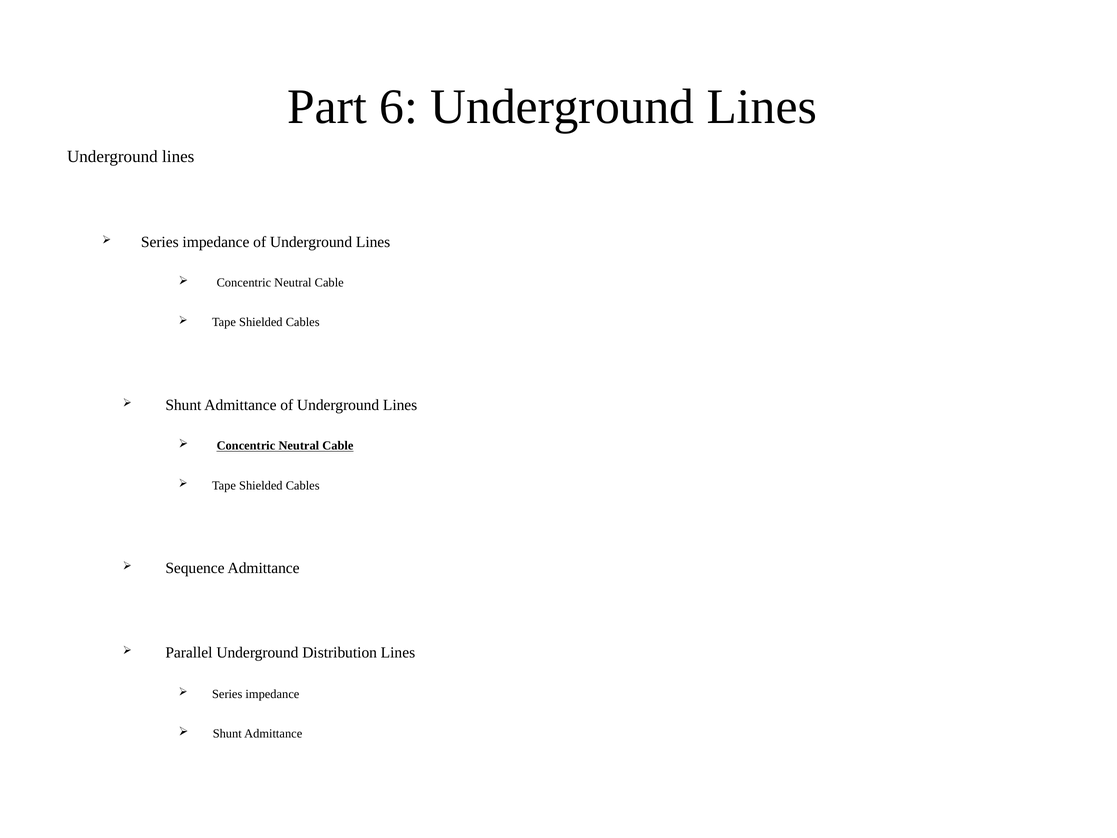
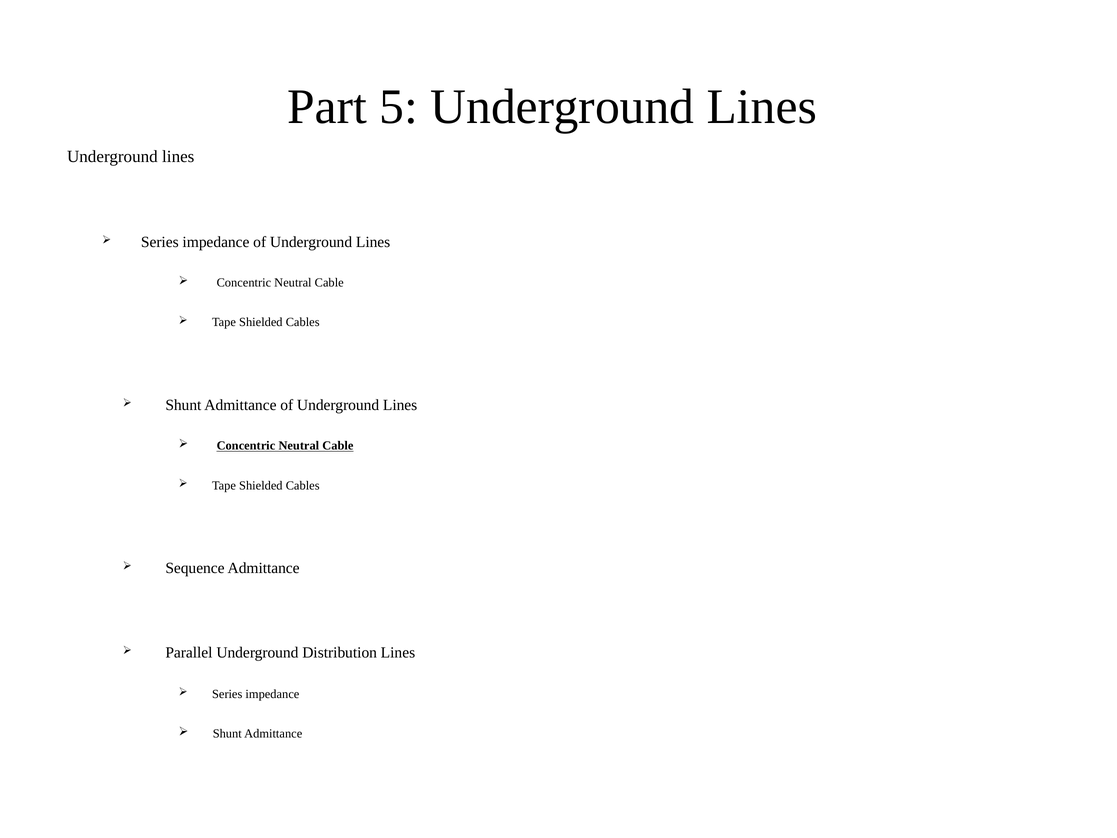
6: 6 -> 5 (399, 107)
